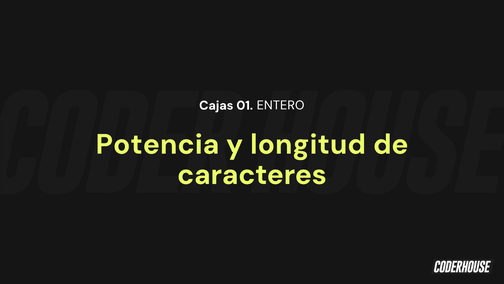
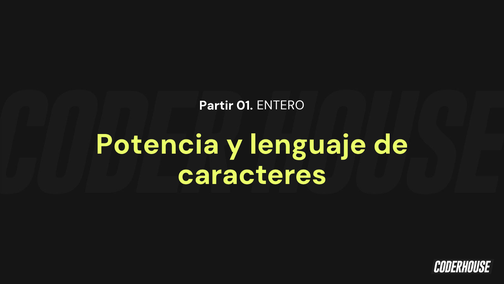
Cajas: Cajas -> Partir (216, 105)
longitud: longitud -> lenguaje (308, 144)
